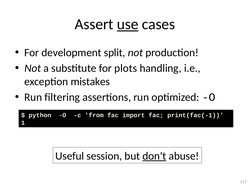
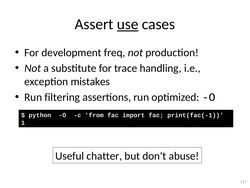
split: split -> freq (115, 52)
plots: plots -> trace (126, 68)
session: session -> chatter (104, 156)
don't underline: present -> none (154, 156)
